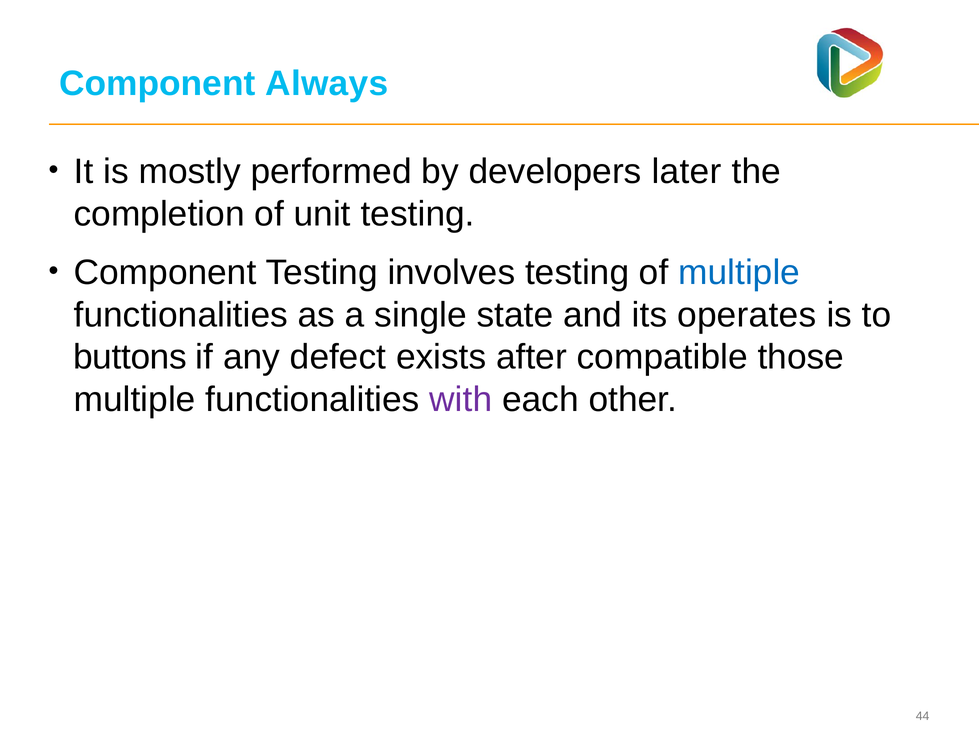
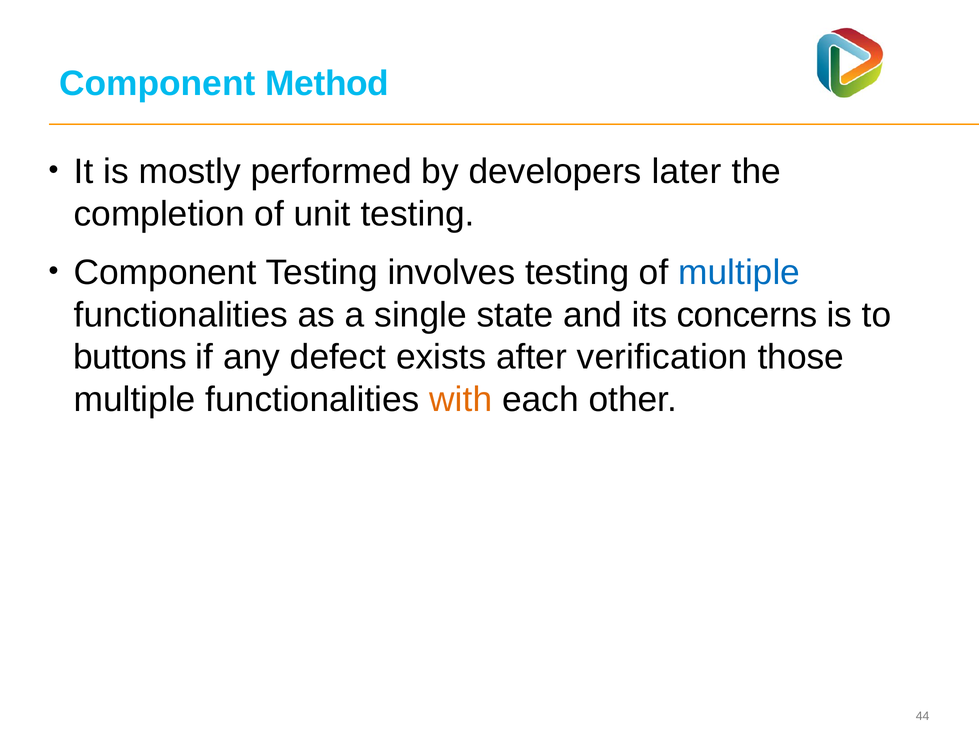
Always: Always -> Method (327, 84)
operates: operates -> concerns (747, 315)
compatible: compatible -> verification (662, 357)
with colour: purple -> orange (461, 400)
